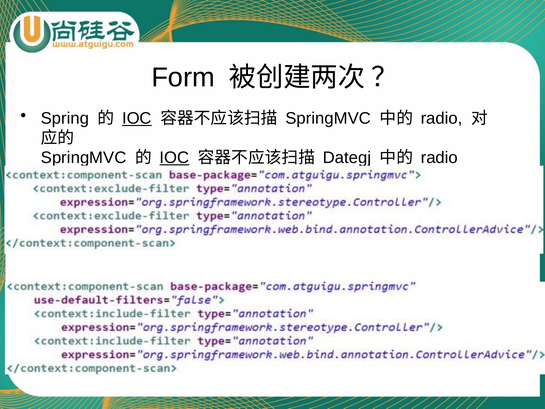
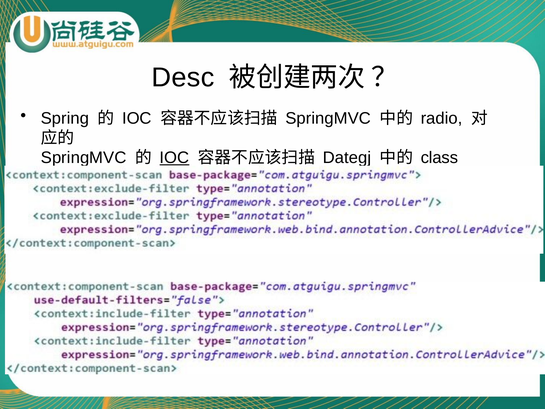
Form: Form -> Desc (183, 78)
IOC underline: present -> none (137, 118)
radio: radio -> class (439, 157)
